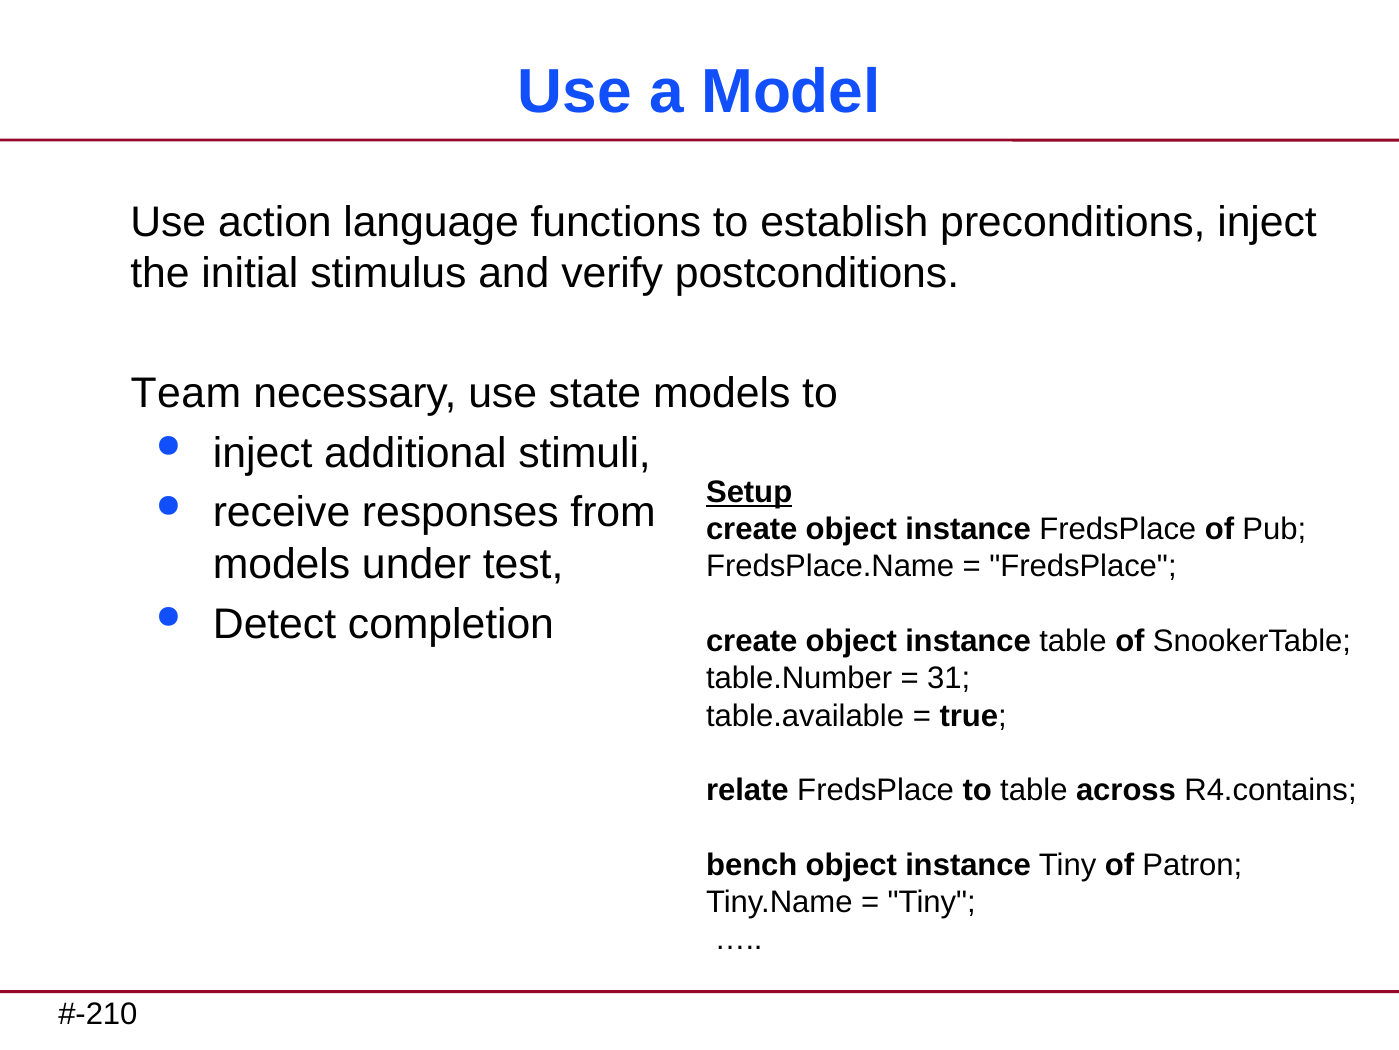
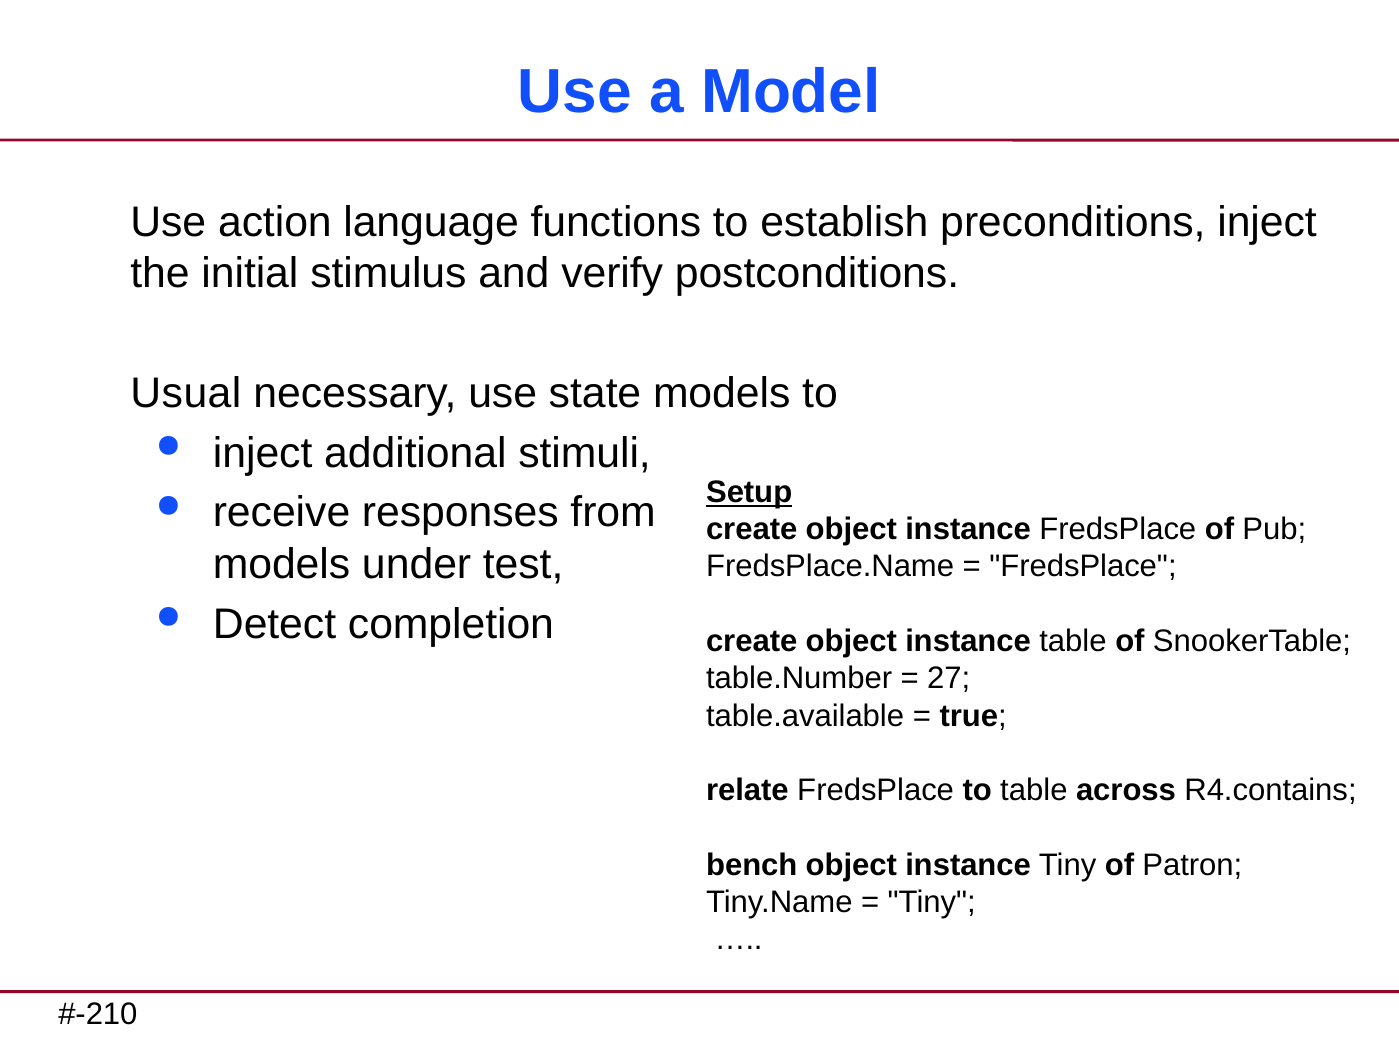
Team: Team -> Usual (186, 393)
31: 31 -> 27 (949, 678)
